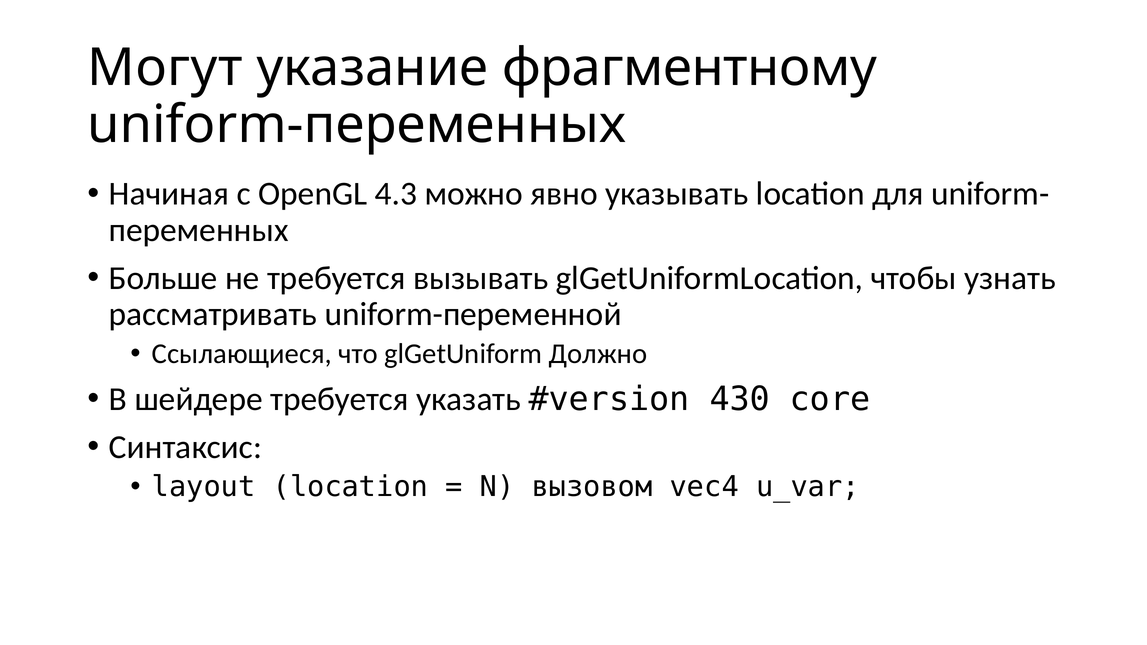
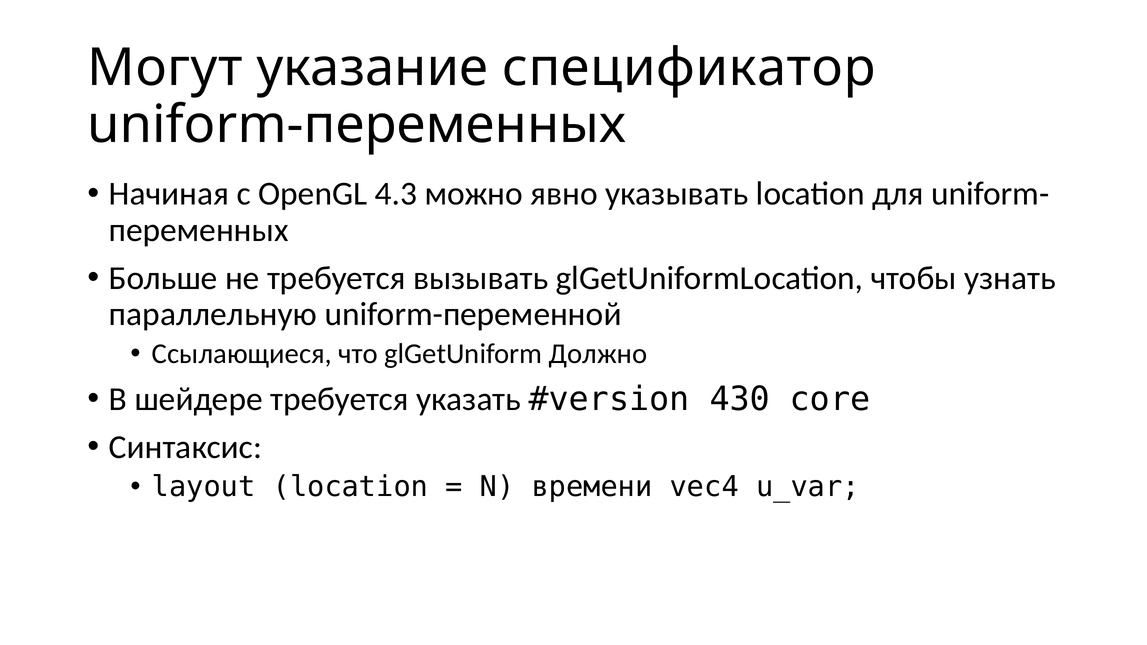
фрагментному: фрагментному -> спецификатор (689, 68)
рассматривать: рассматривать -> параллельную (213, 314)
вызовом: вызовом -> времени (592, 487)
